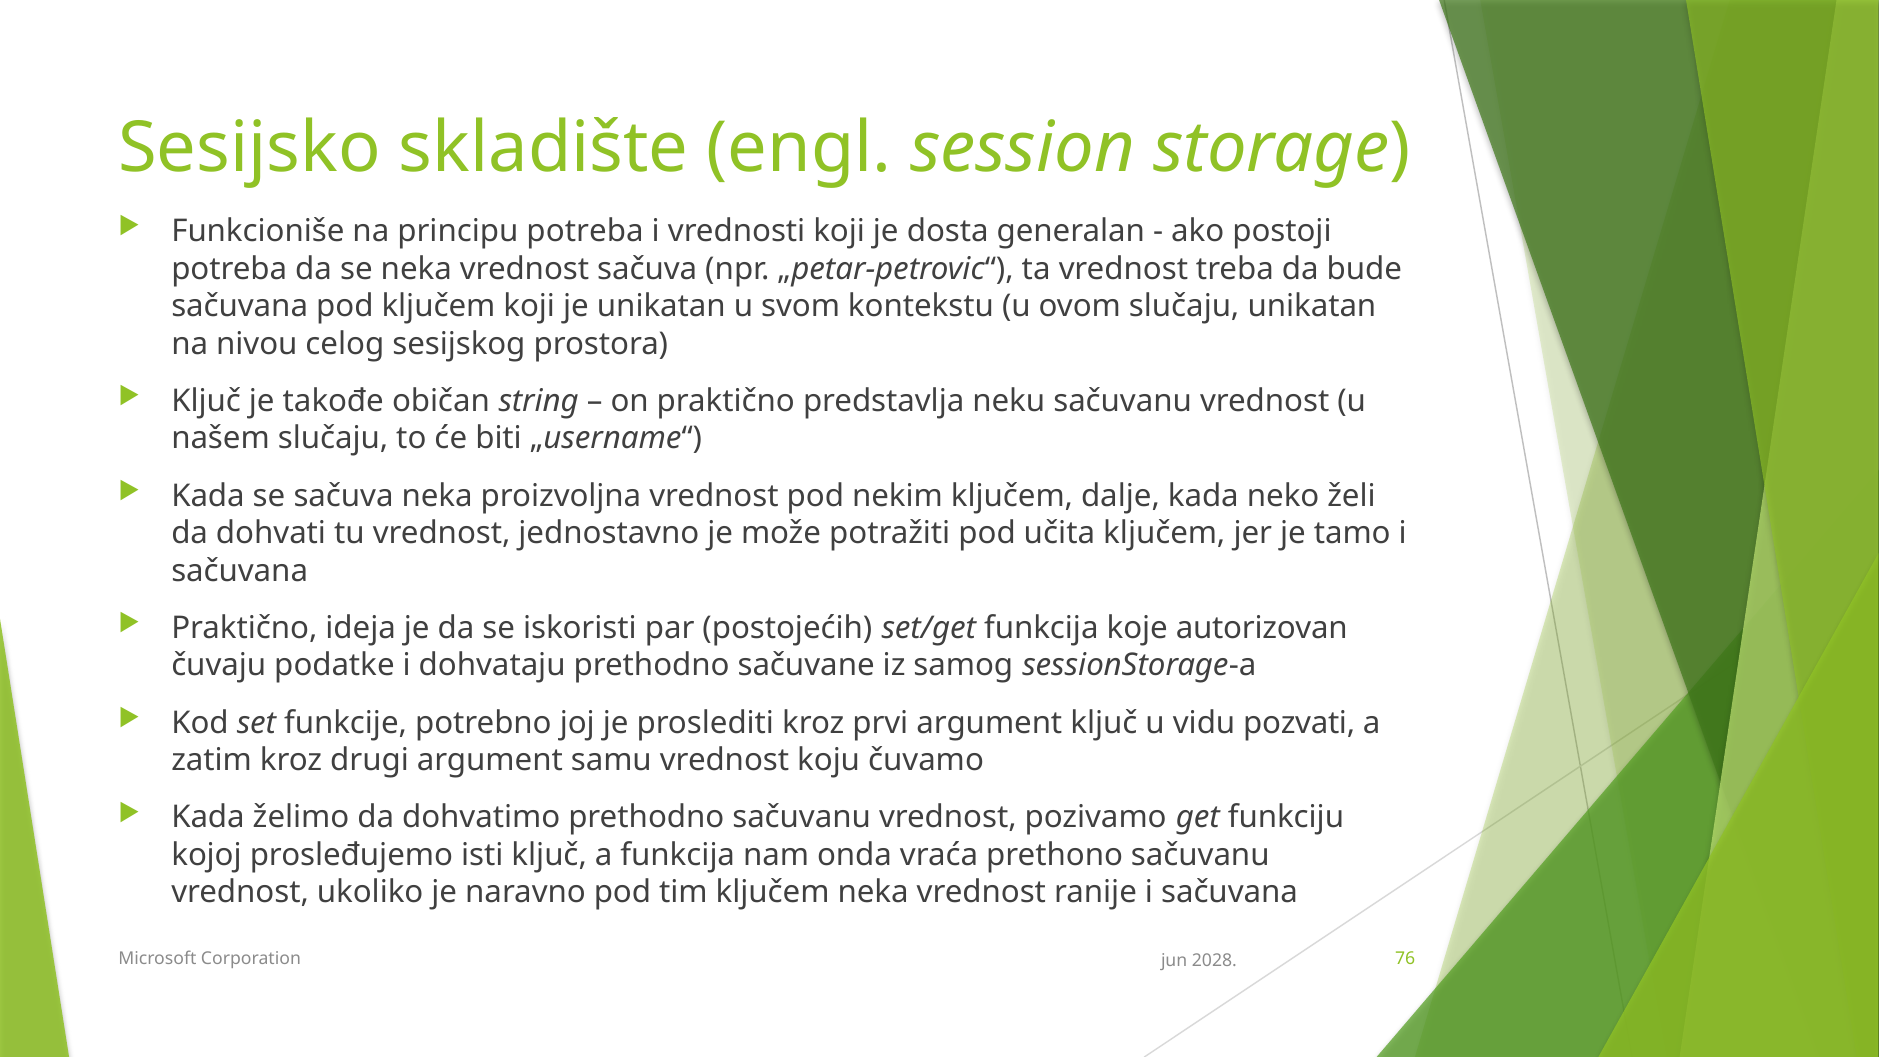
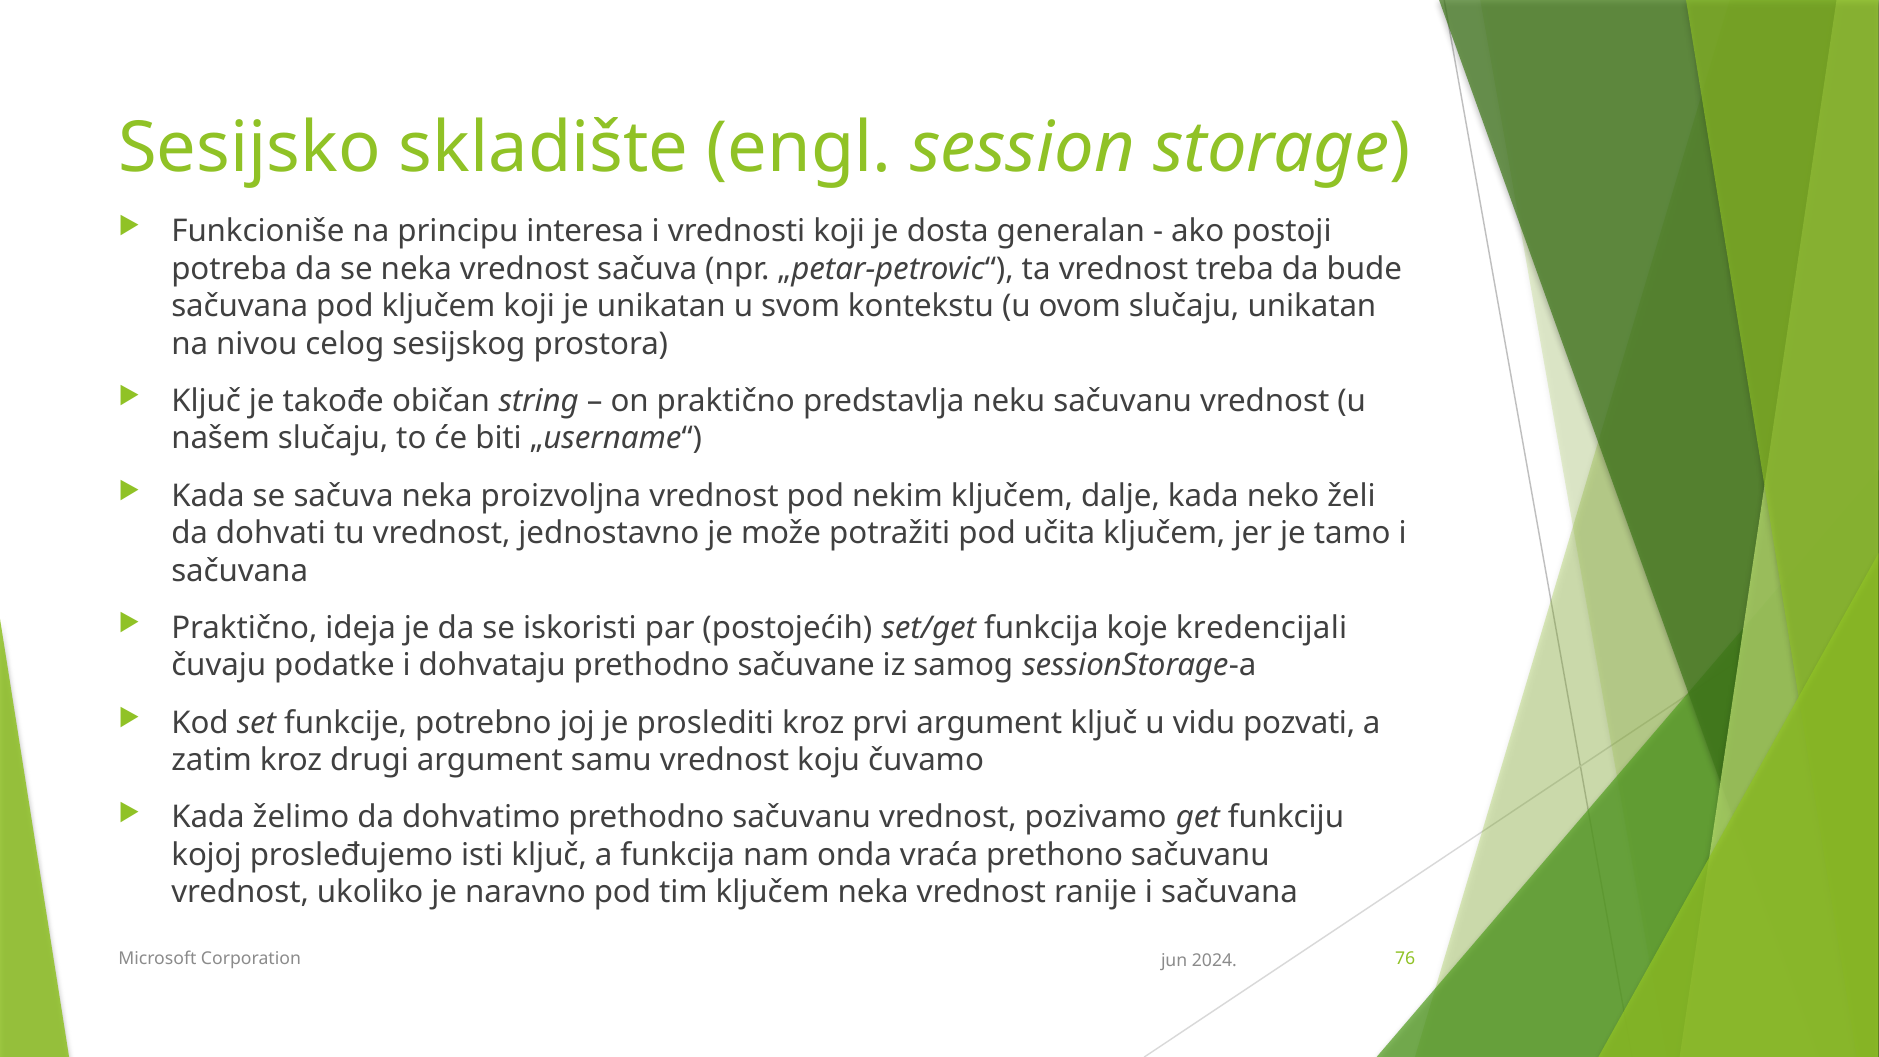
principu potreba: potreba -> interesa (585, 231)
autorizovan: autorizovan -> kredencijali (1262, 628)
2028: 2028 -> 2024 (1214, 960)
